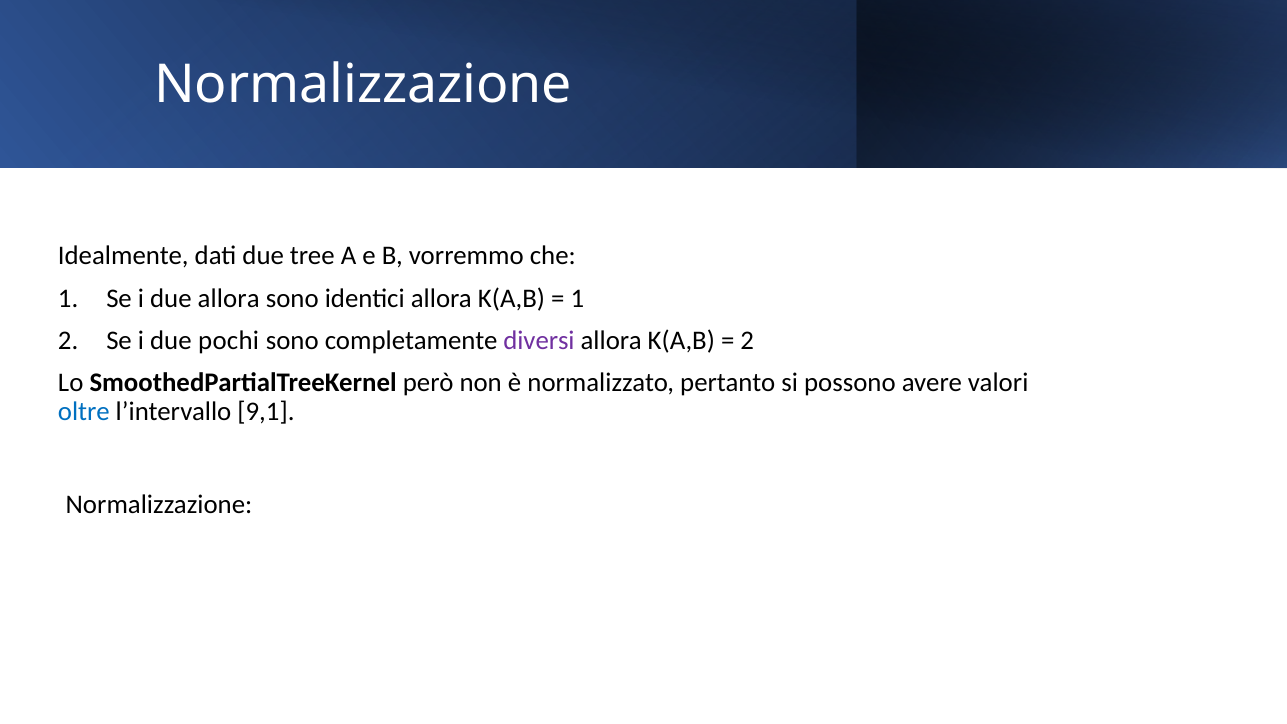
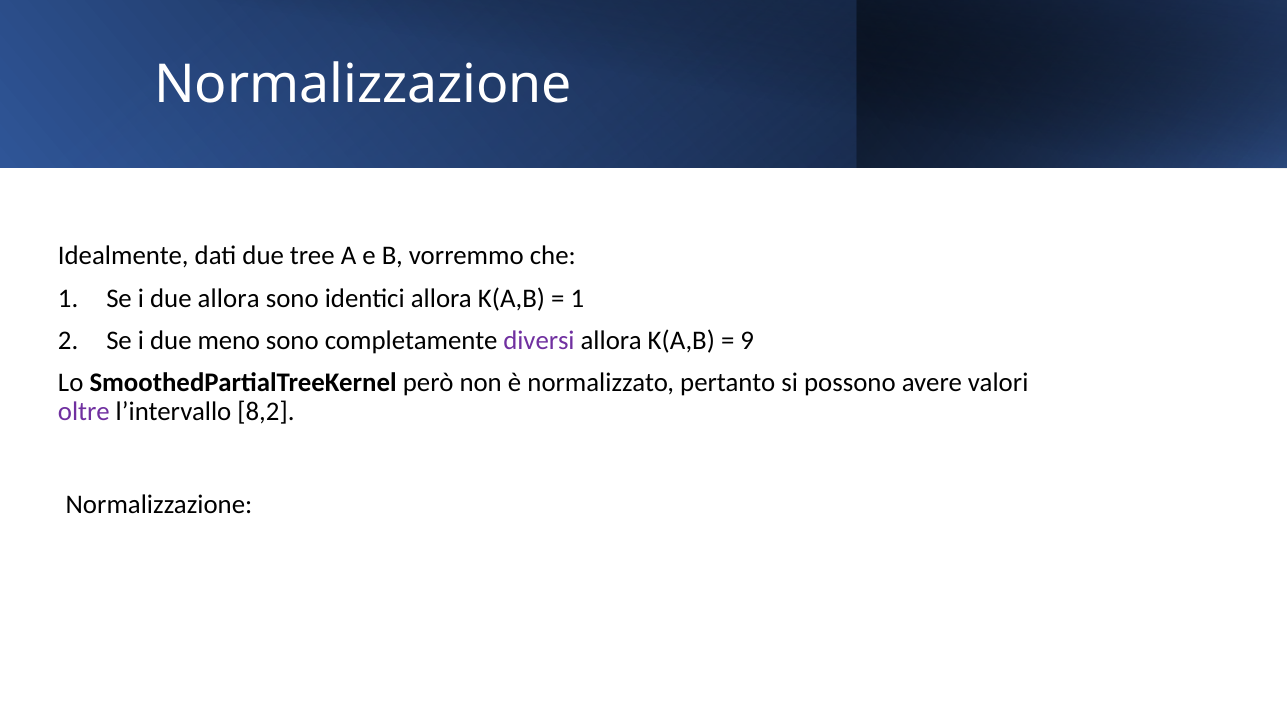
pochi: pochi -> meno (229, 341)
2: 2 -> 9 (747, 341)
oltre colour: blue -> purple (84, 412)
9,1: 9,1 -> 8,2 (266, 412)
